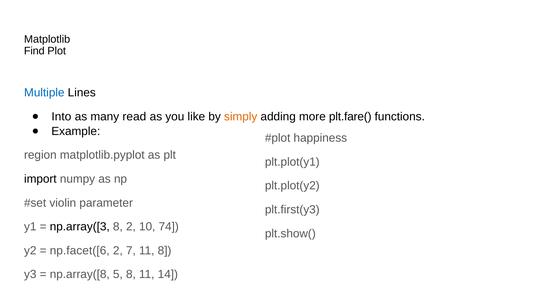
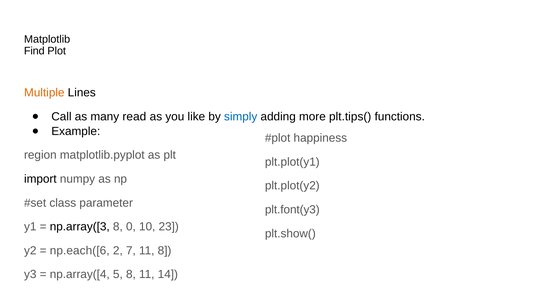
Multiple colour: blue -> orange (44, 93)
Into: Into -> Call (61, 117)
simply colour: orange -> blue (241, 117)
plt.fare(: plt.fare( -> plt.tips( (350, 117)
violin: violin -> class (63, 203)
plt.first(y3: plt.first(y3 -> plt.font(y3 (292, 210)
8 2: 2 -> 0 (131, 227)
74: 74 -> 23 (169, 227)
np.facet([6: np.facet([6 -> np.each([6 (80, 251)
np.array([8: np.array([8 -> np.array([4 (80, 275)
